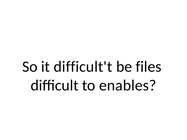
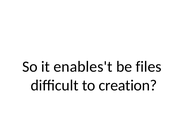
difficult't: difficult't -> enables't (83, 67)
enables: enables -> creation (128, 85)
